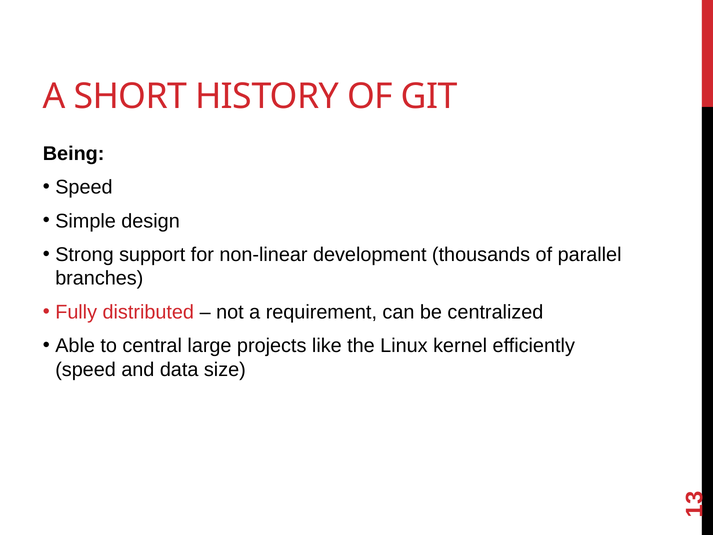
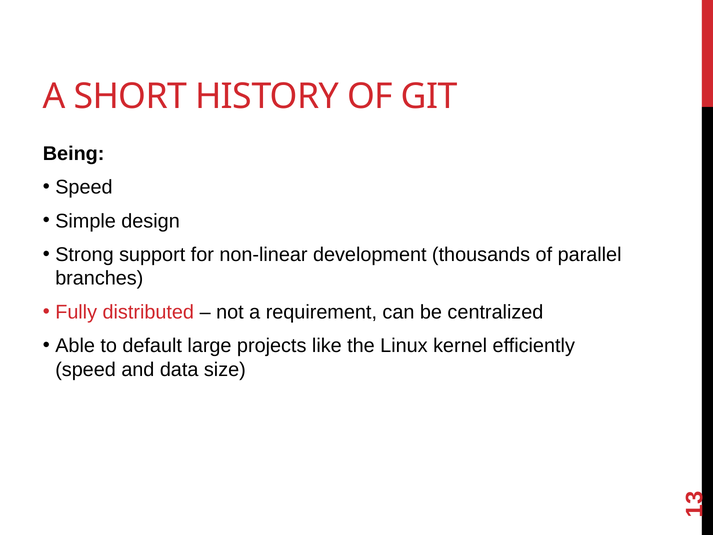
central: central -> default (152, 346)
